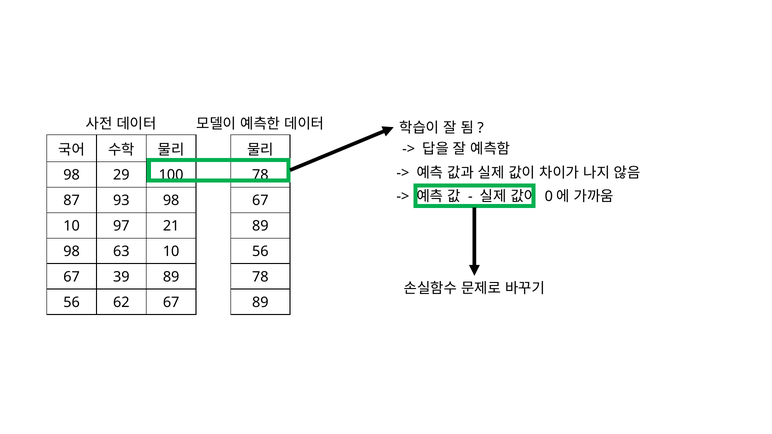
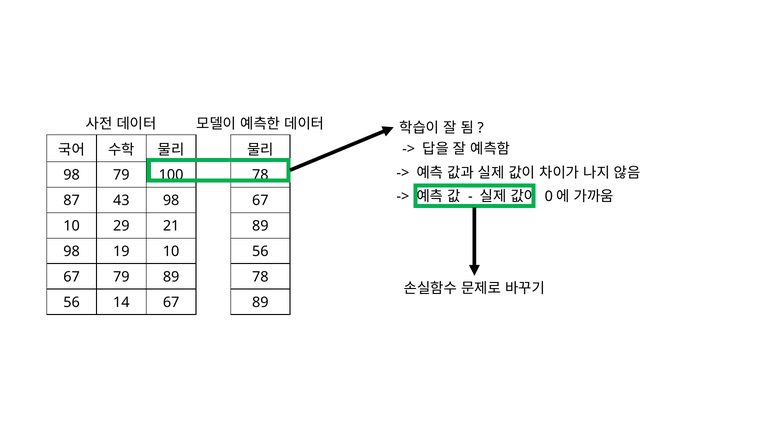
98 29: 29 -> 79 (121, 175)
93: 93 -> 43 (121, 201)
97: 97 -> 29 (121, 226)
63: 63 -> 19 (121, 252)
67 39: 39 -> 79 (121, 277)
62: 62 -> 14 (121, 303)
